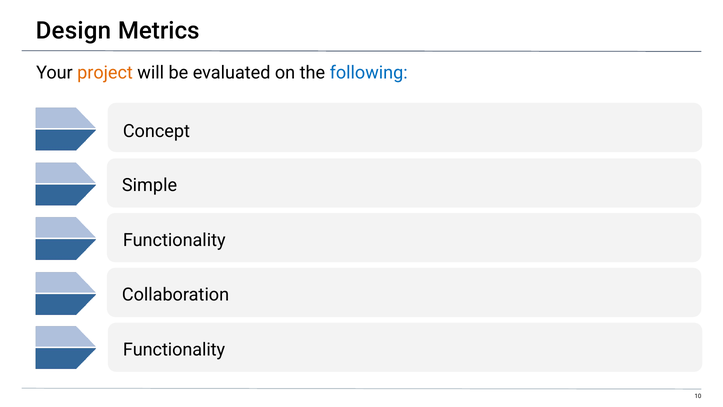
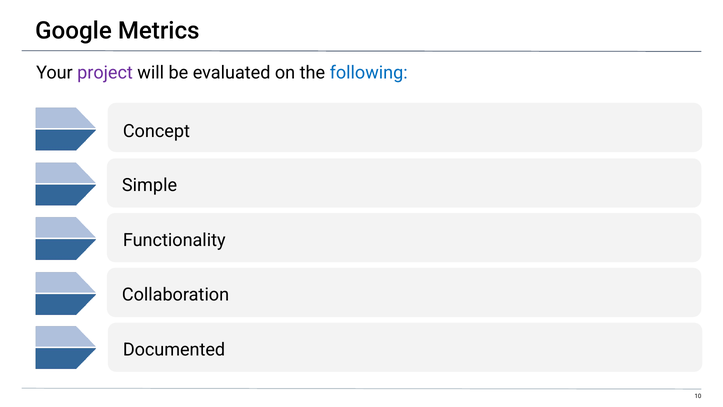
Design: Design -> Google (74, 31)
project colour: orange -> purple (105, 73)
Functionality: Functionality -> Documented (174, 349)
